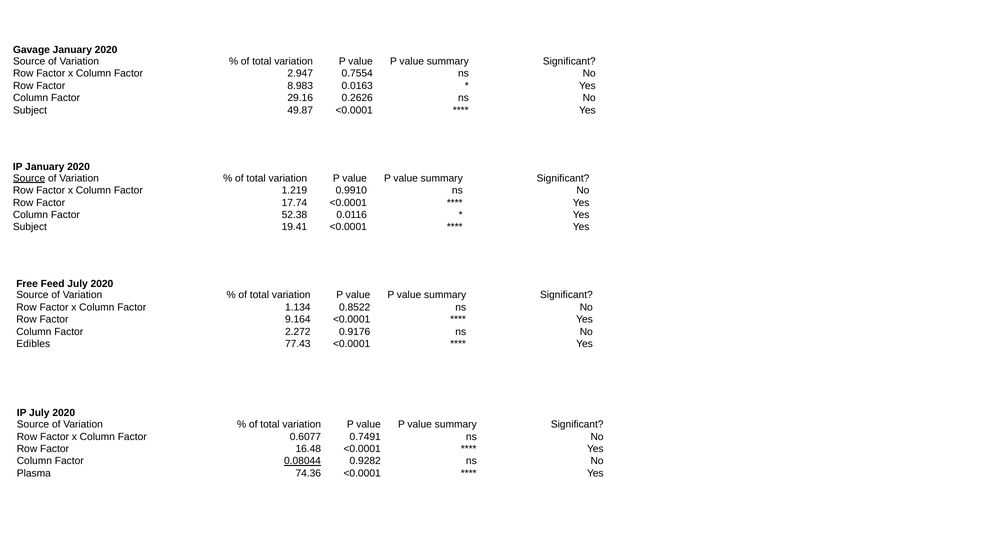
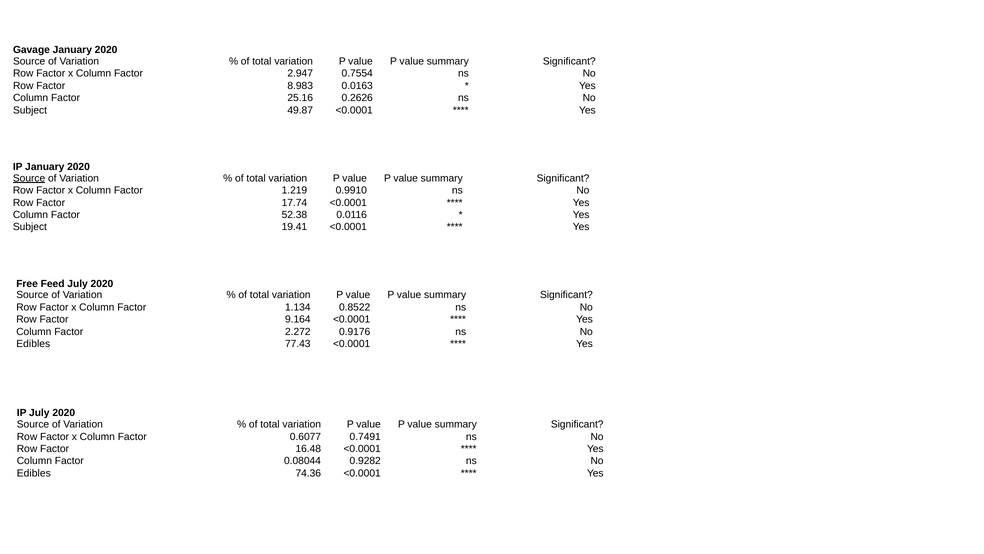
29.16: 29.16 -> 25.16 (300, 98)
0.08044 underline: present -> none (303, 461)
Plasma: Plasma -> Edibles (34, 473)
